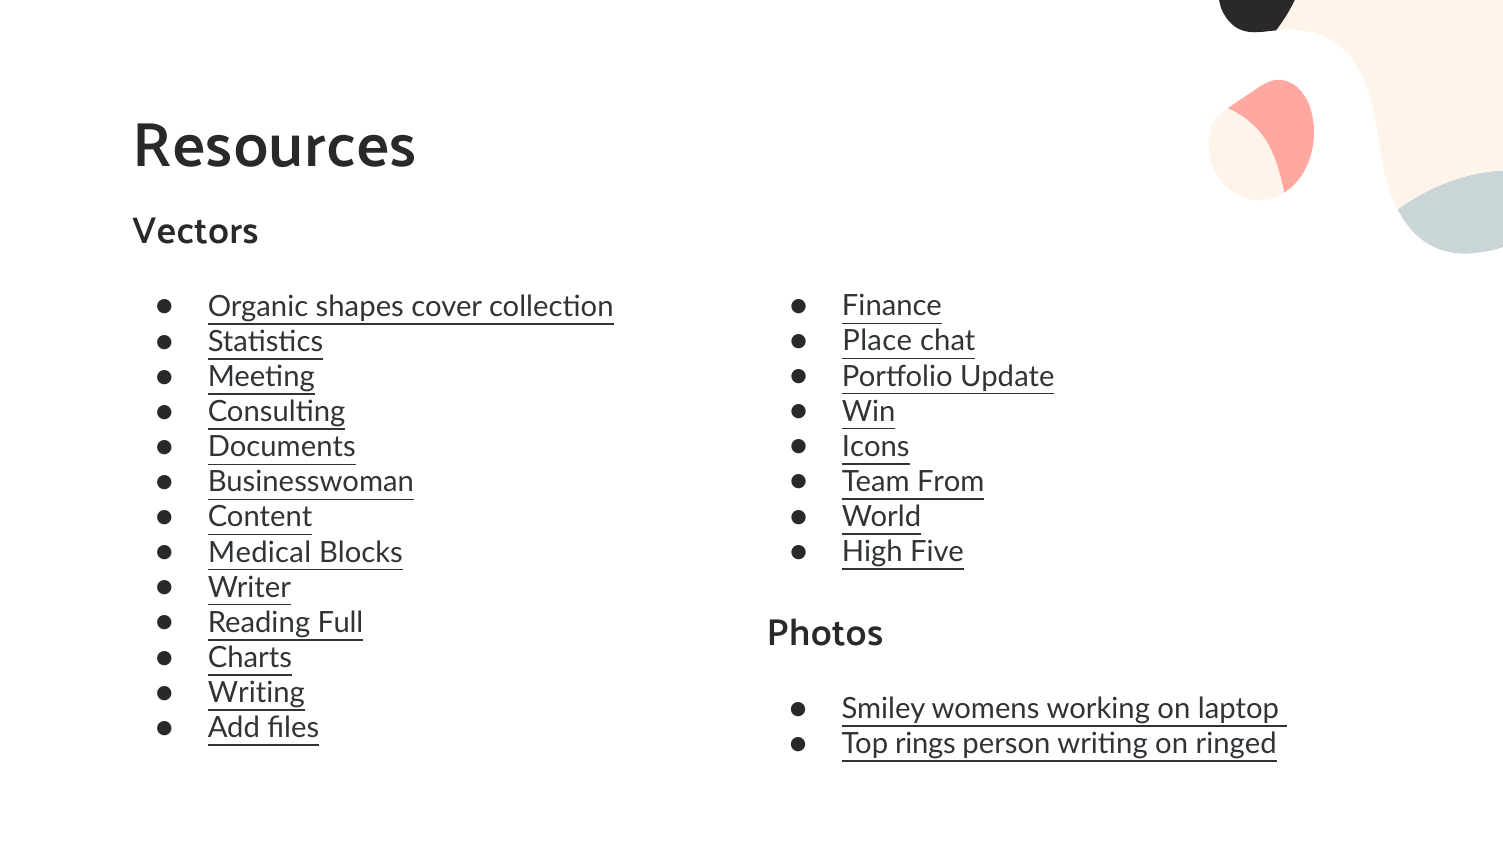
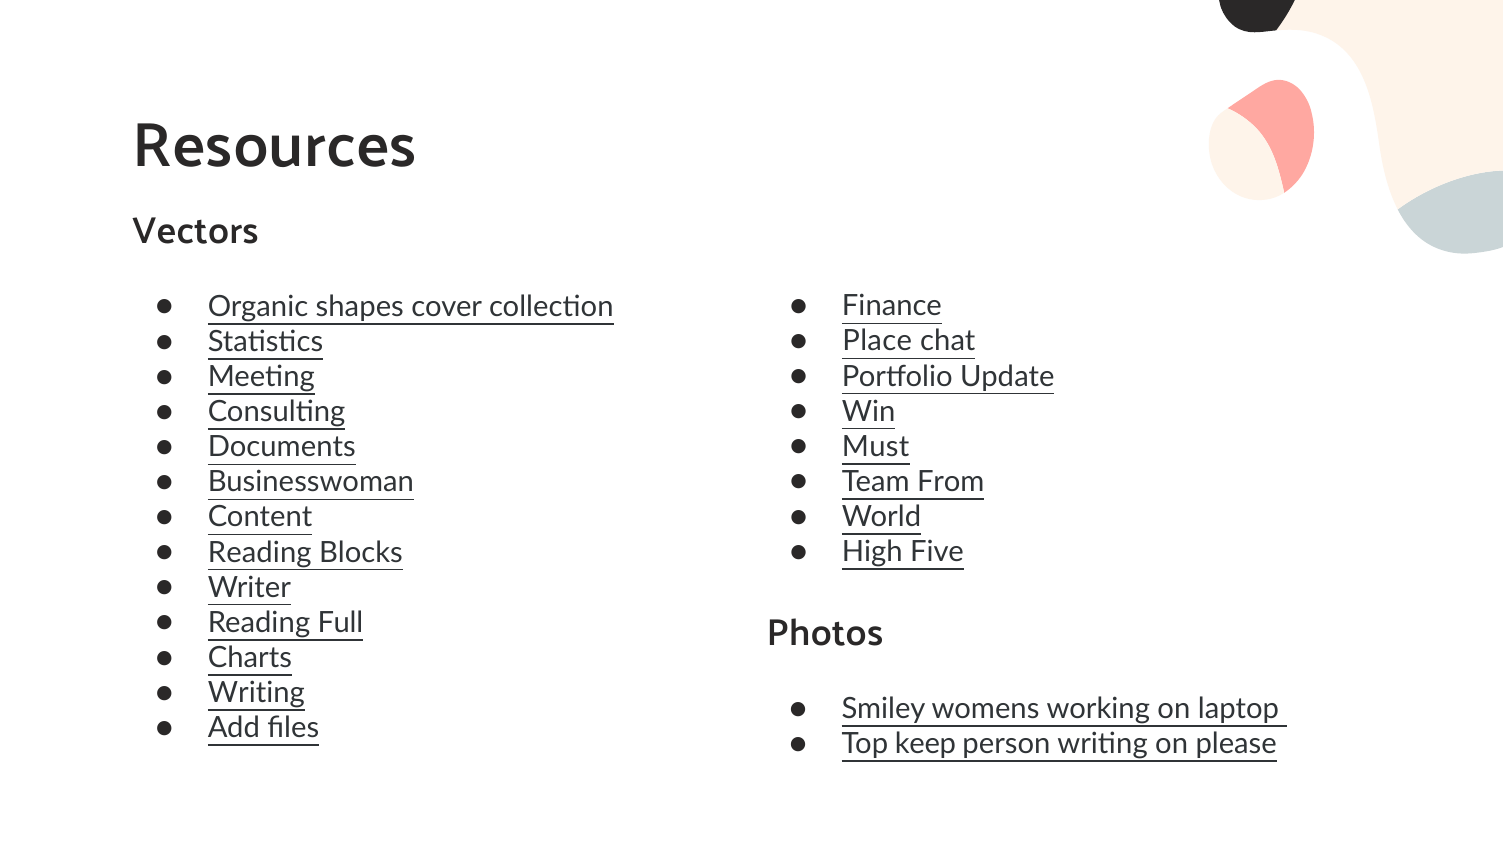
Icons: Icons -> Must (876, 446)
Medical: Medical -> Reading (260, 552)
rings: rings -> keep (925, 744)
ringed: ringed -> please (1236, 744)
